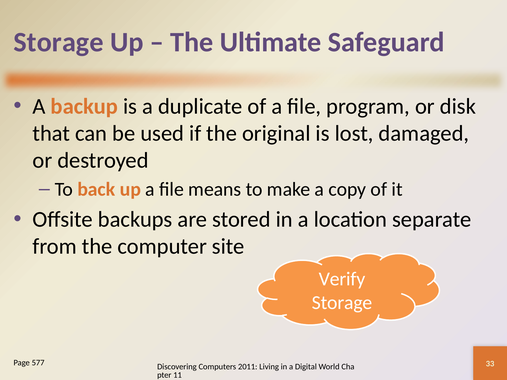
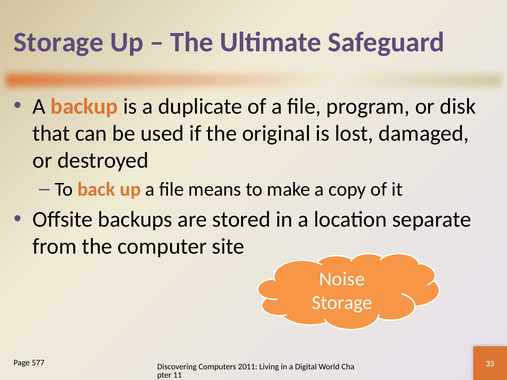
Verify: Verify -> Noise (342, 279)
